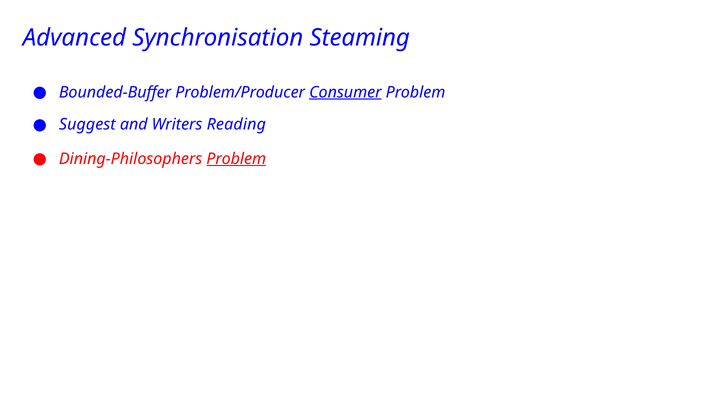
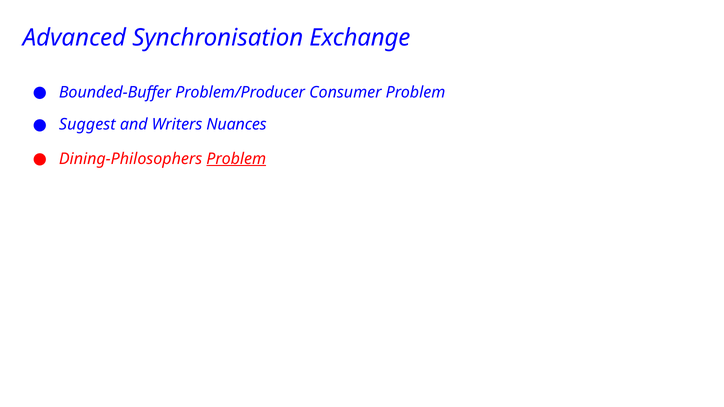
Steaming: Steaming -> Exchange (360, 38)
Consumer underline: present -> none (345, 92)
Reading: Reading -> Nuances (236, 125)
